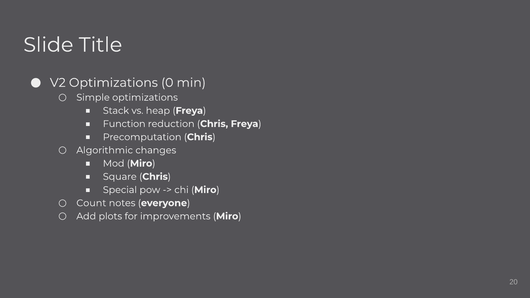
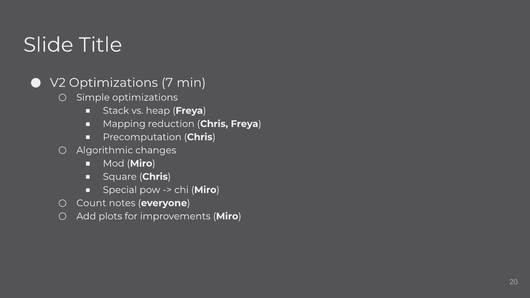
0: 0 -> 7 (167, 83)
Function: Function -> Mapping (124, 124)
